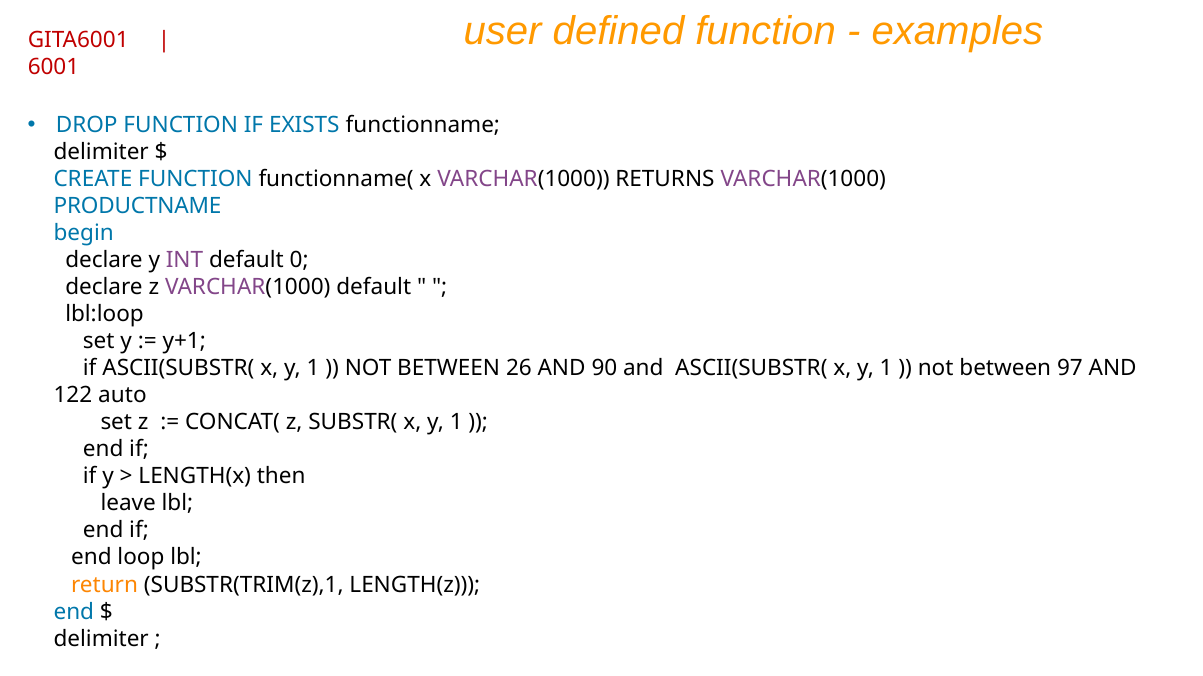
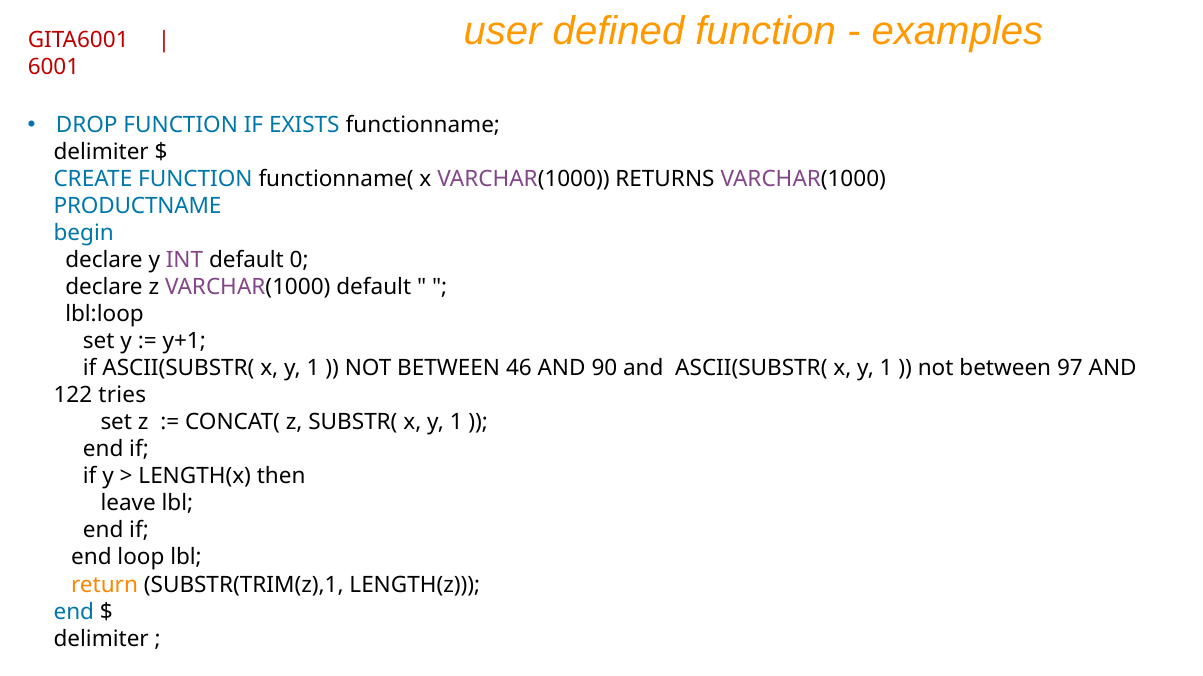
26: 26 -> 46 (519, 369)
auto: auto -> tries (122, 396)
